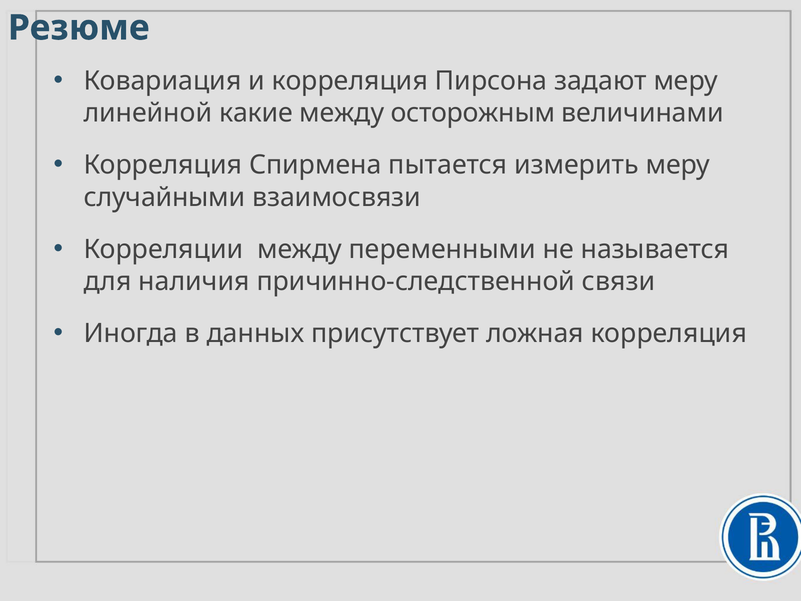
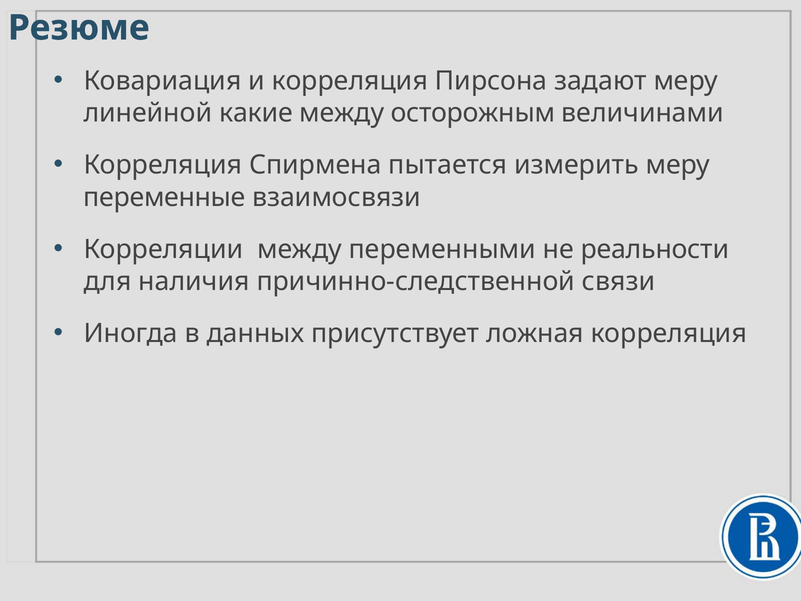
случайными: случайными -> переменные (164, 197)
называется: называется -> реальности (655, 249)
